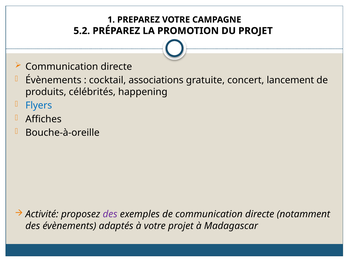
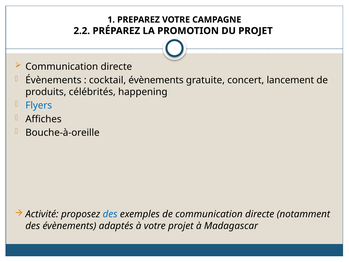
5.2: 5.2 -> 2.2 (82, 31)
cocktail associations: associations -> évènements (156, 80)
des colour: purple -> blue (110, 214)
